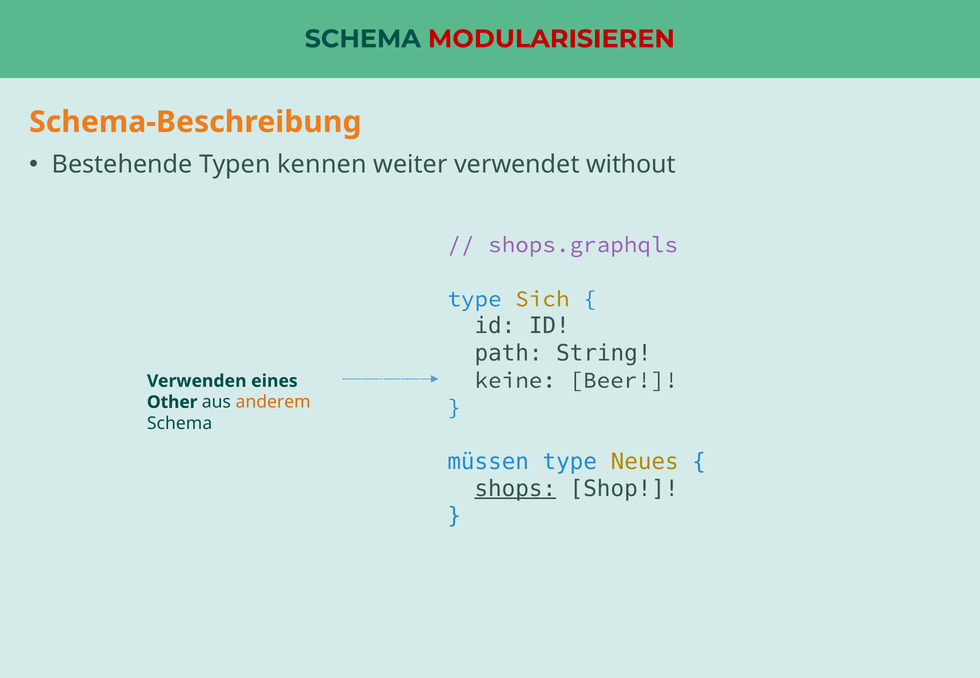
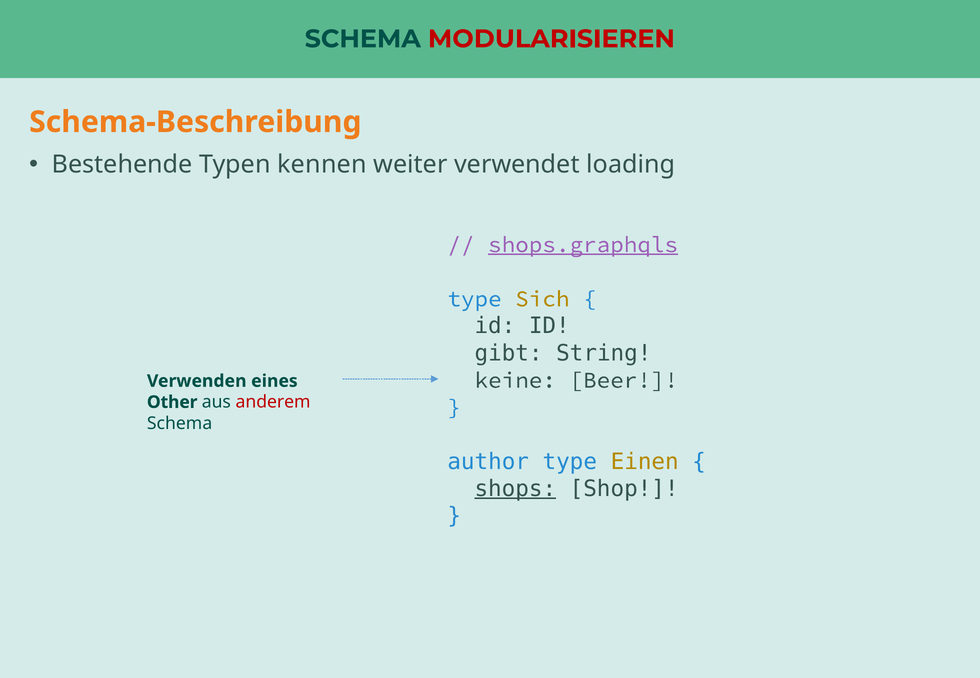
without: without -> loading (631, 165)
shops.graphqls underline: none -> present (583, 245)
path: path -> gibt (509, 353)
anderem colour: orange -> red (273, 402)
müssen: müssen -> author (488, 462)
Neues: Neues -> Einen (645, 462)
